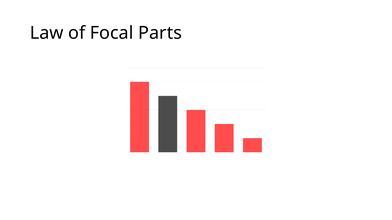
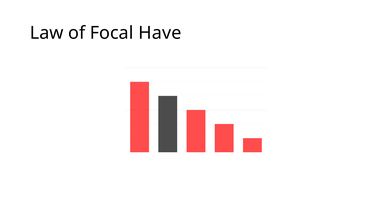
Parts: Parts -> Have (160, 33)
